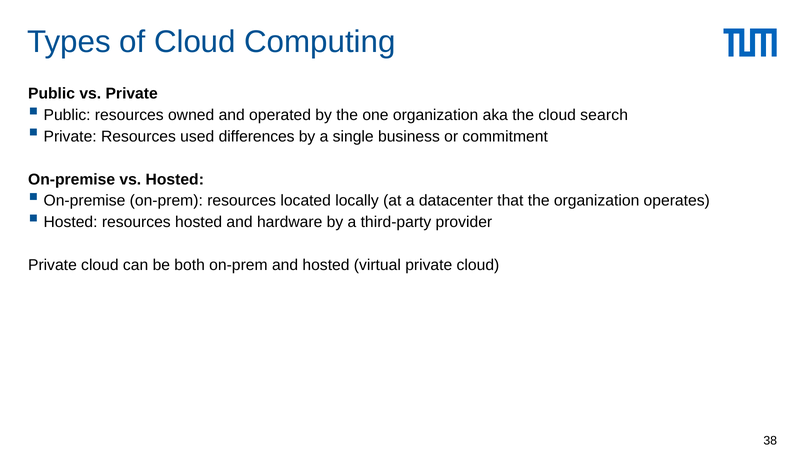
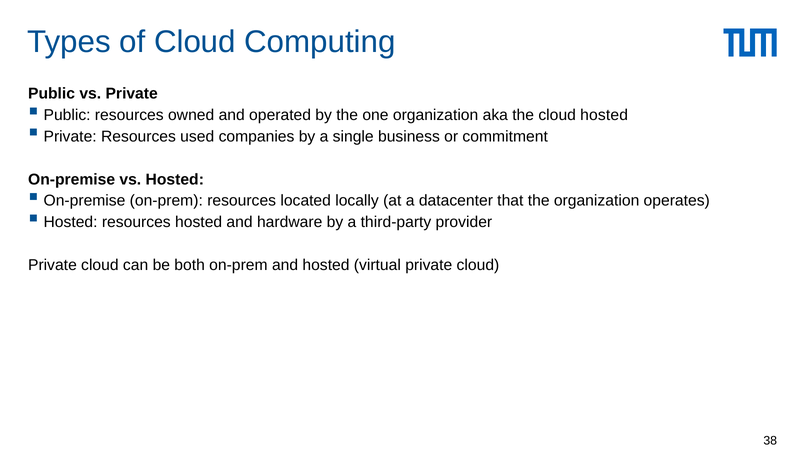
cloud search: search -> hosted (604, 115)
differences: differences -> companies (257, 136)
